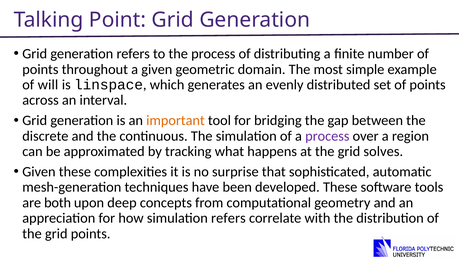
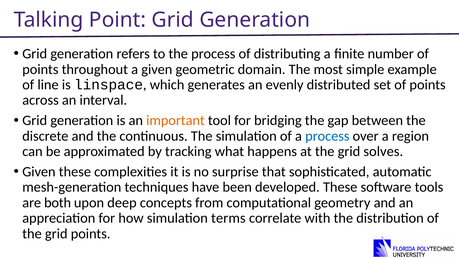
will: will -> line (48, 85)
process colour: purple -> blue (327, 136)
simulation refers: refers -> terms (228, 218)
